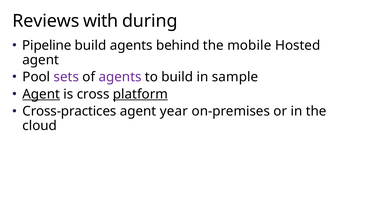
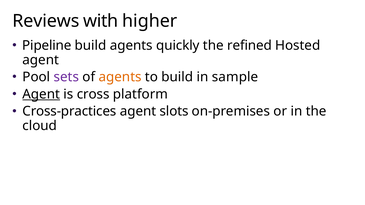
during: during -> higher (150, 21)
behind: behind -> quickly (178, 45)
mobile: mobile -> refined (249, 45)
agents colour: purple -> orange (120, 77)
platform underline: present -> none (140, 94)
year: year -> slots (174, 111)
